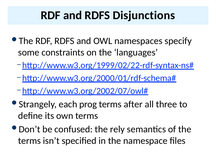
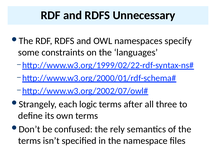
Disjunctions: Disjunctions -> Unnecessary (144, 15)
prog: prog -> logic (88, 104)
